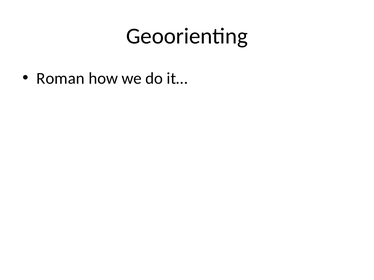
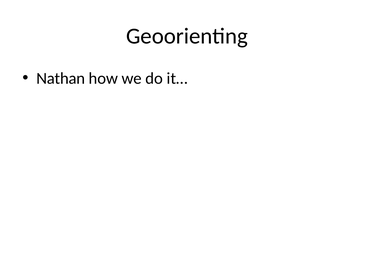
Roman: Roman -> Nathan (61, 78)
